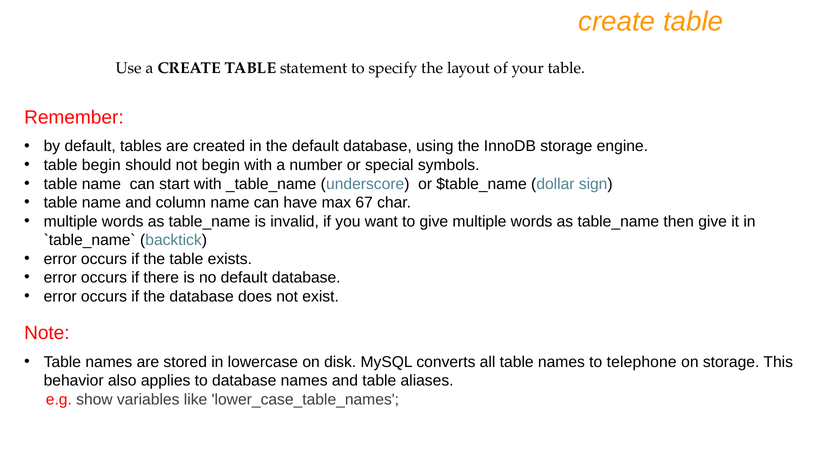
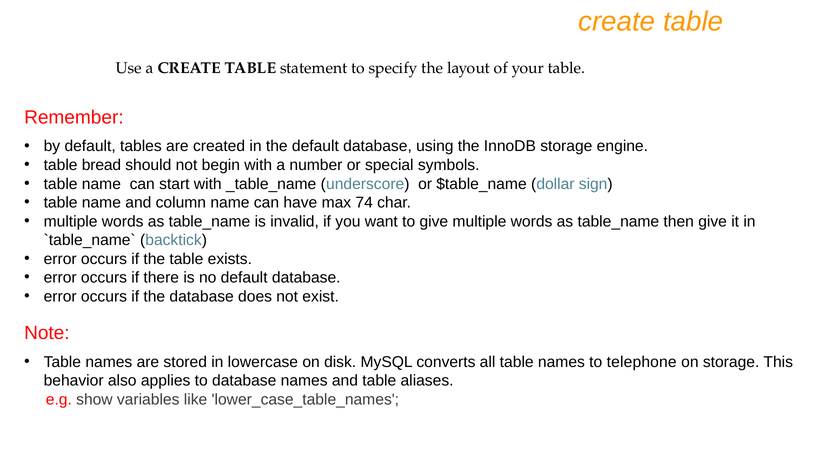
table begin: begin -> bread (101, 165)
67: 67 -> 74 (364, 203)
